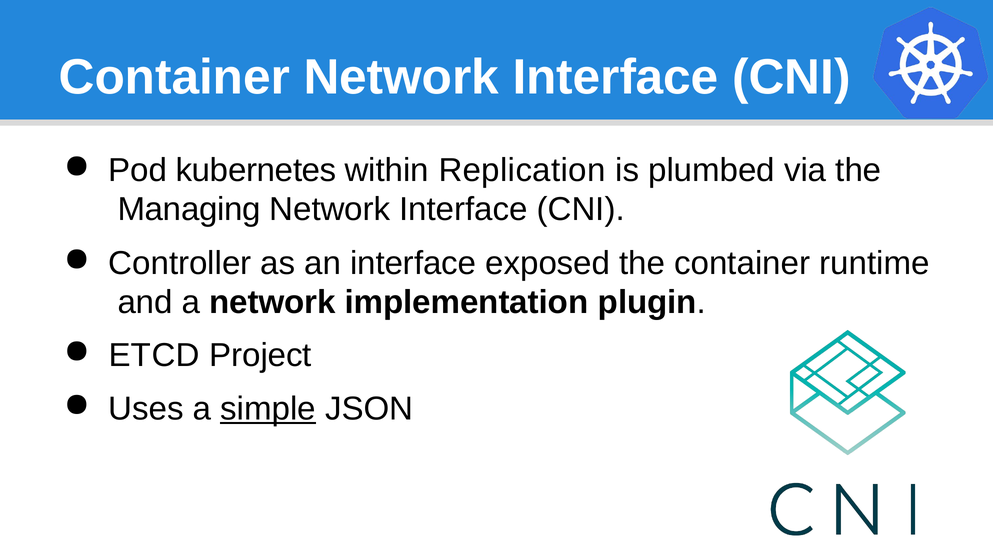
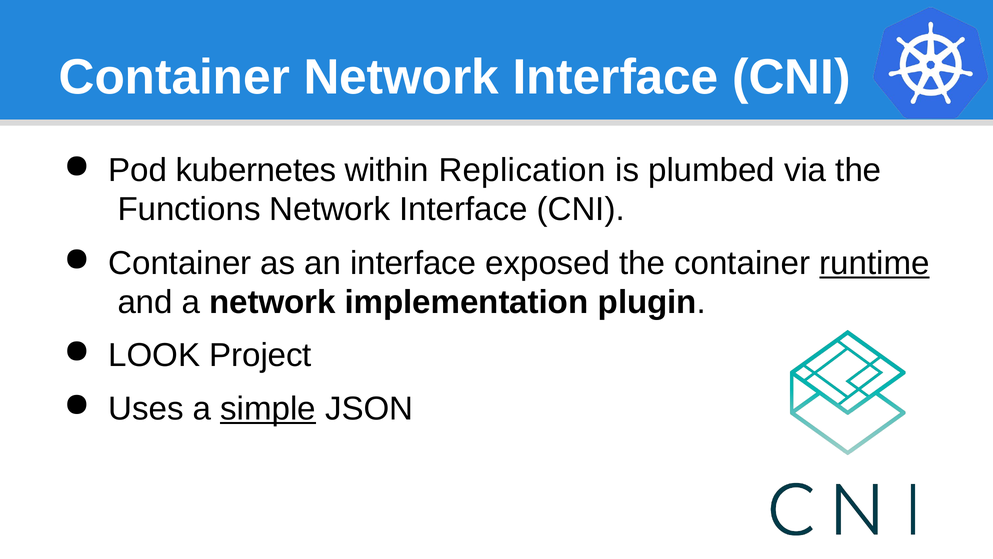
Managing: Managing -> Functions (189, 209)
Controller: Controller -> Container (180, 263)
runtime underline: none -> present (875, 263)
ETCD: ETCD -> LOOK (154, 355)
